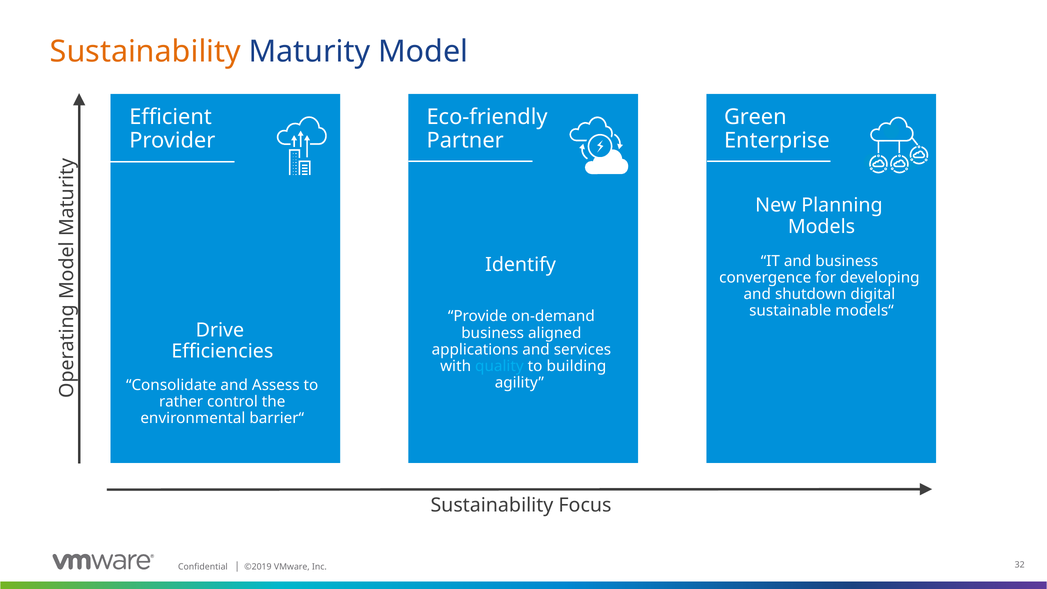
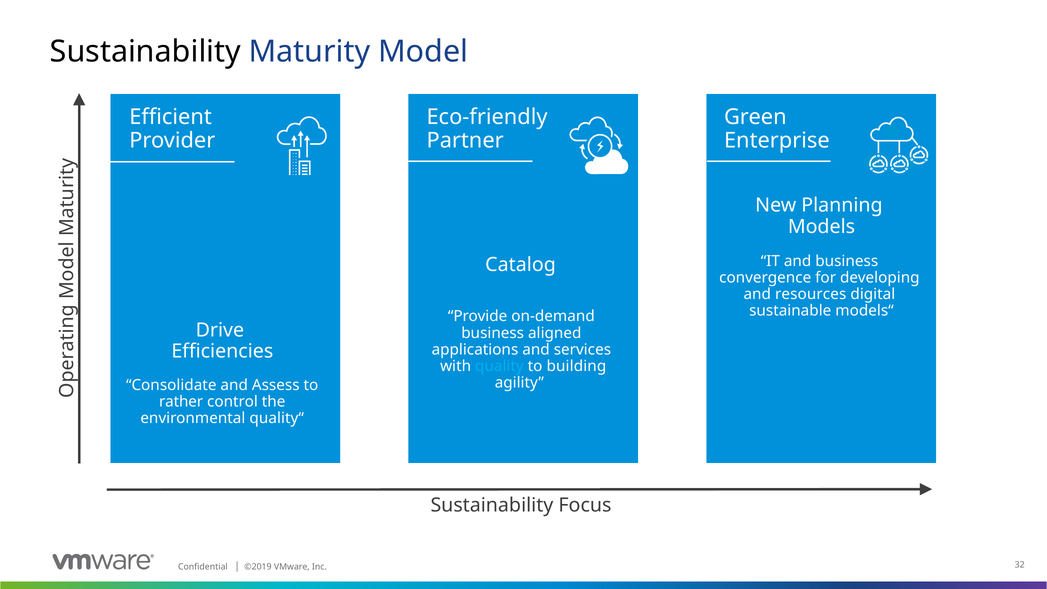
Sustainability colour: orange -> black (145, 51)
Identify: Identify -> Catalog (521, 265)
shutdown: shutdown -> resources (811, 294)
barrier“: barrier“ -> quality“ (277, 418)
